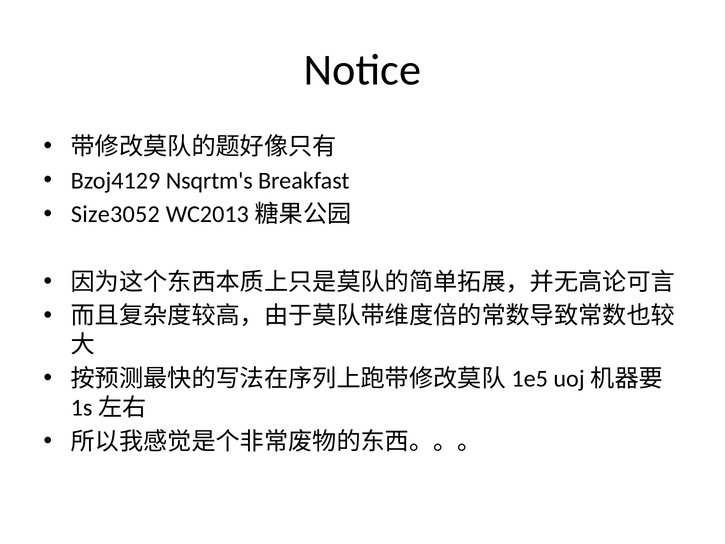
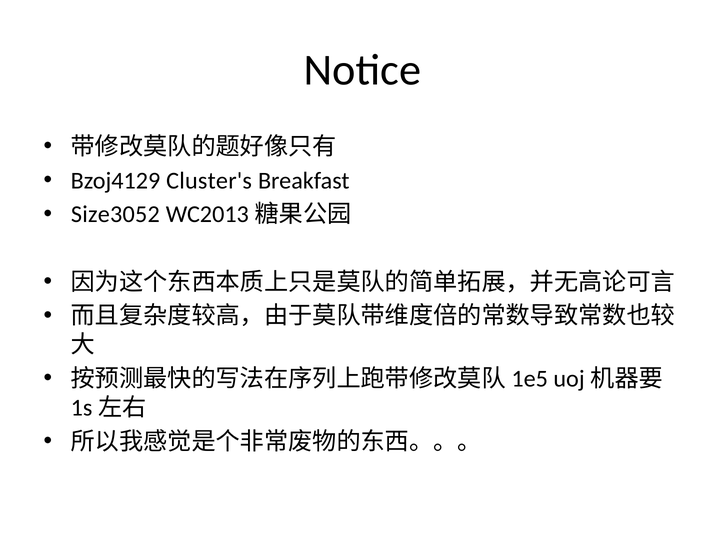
Nsqrtm's: Nsqrtm's -> Cluster's (209, 181)
